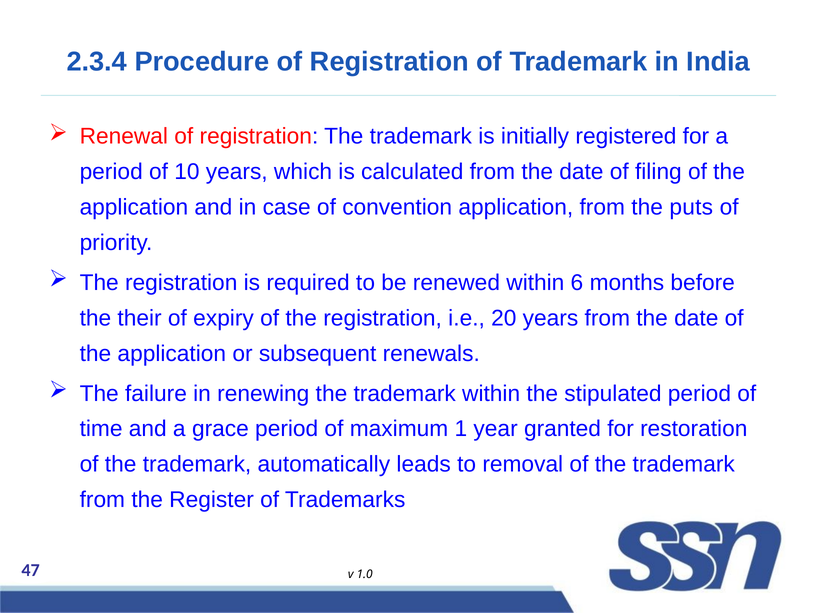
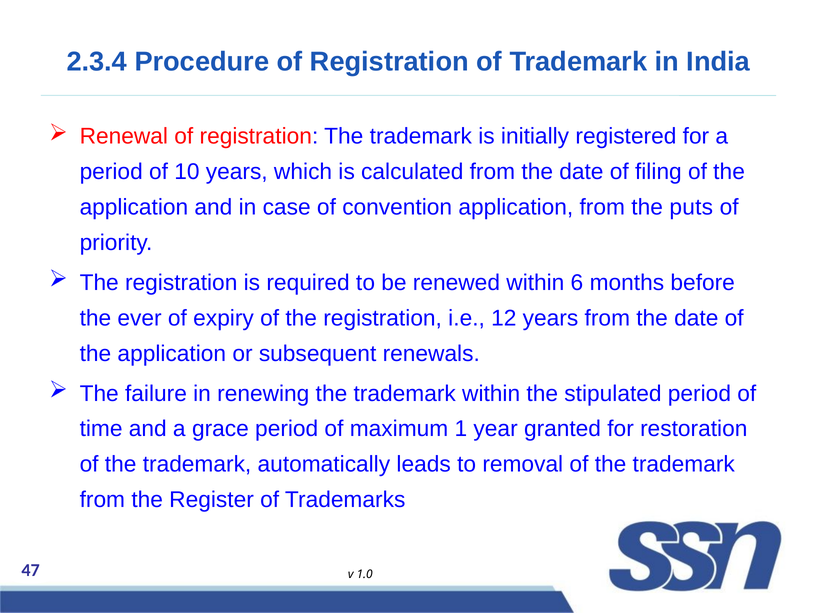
their: their -> ever (140, 318)
20: 20 -> 12 (504, 318)
